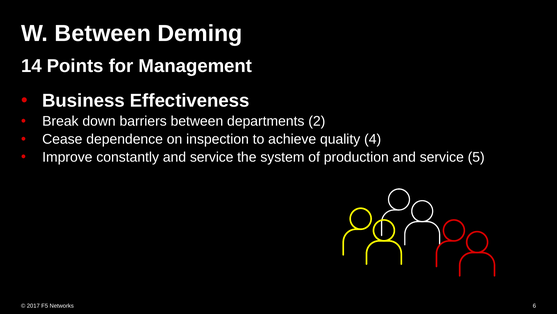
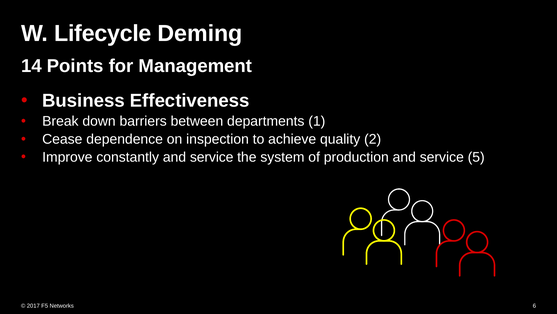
W Between: Between -> Lifecycle (103, 33)
2: 2 -> 1 (317, 121)
4: 4 -> 2 (373, 139)
